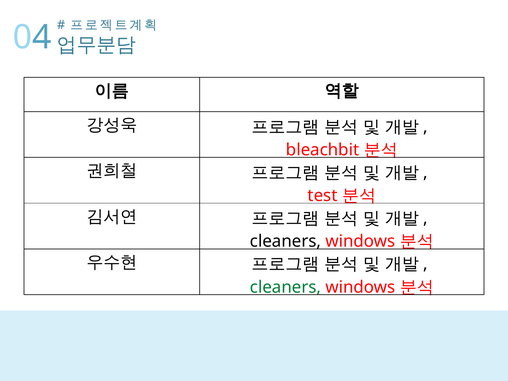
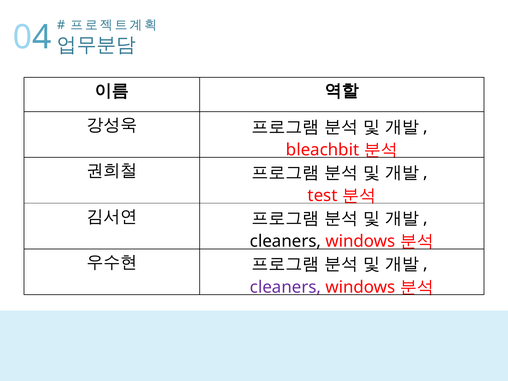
cleaners colour: green -> purple (285, 287)
